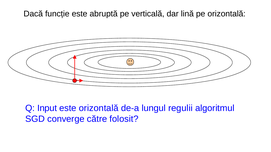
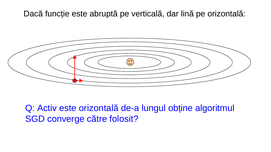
Input: Input -> Activ (47, 108)
regulii: regulii -> obține (181, 108)
